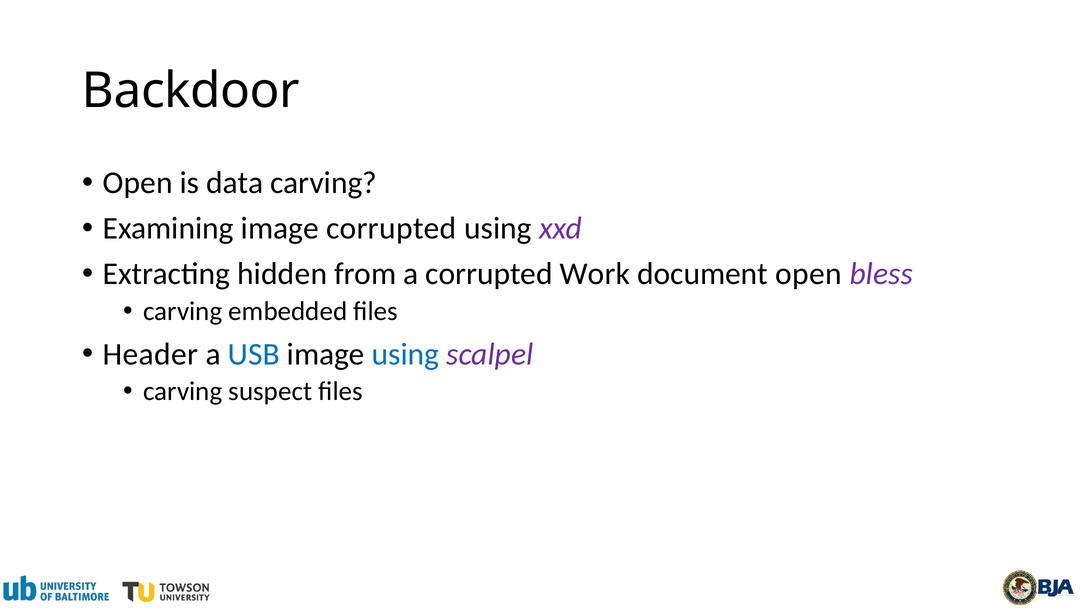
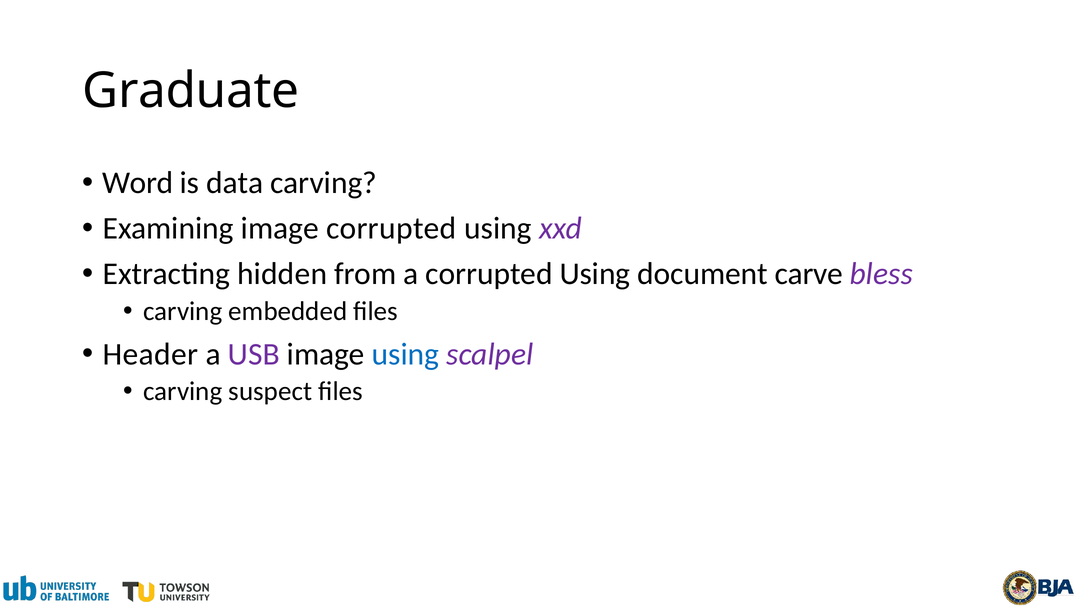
Backdoor: Backdoor -> Graduate (191, 91)
Open: Open -> Word (138, 183)
a corrupted Work: Work -> Using (595, 274)
document open: open -> carve (809, 274)
USB colour: blue -> purple (254, 354)
